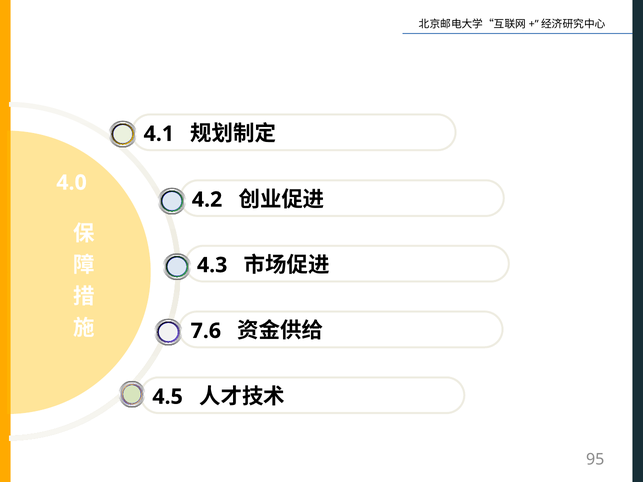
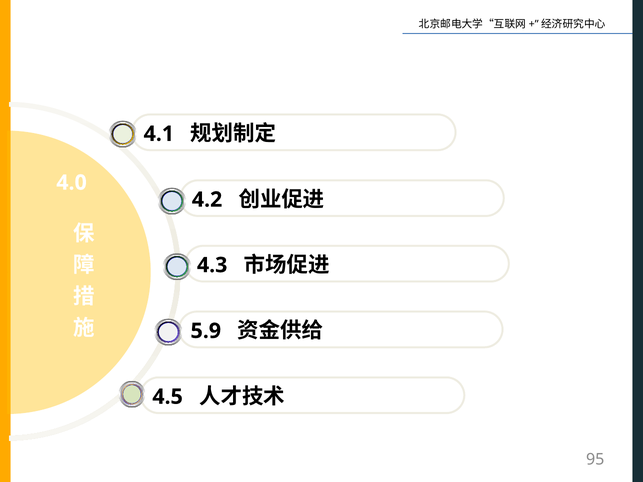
7.6: 7.6 -> 5.9 (206, 331)
